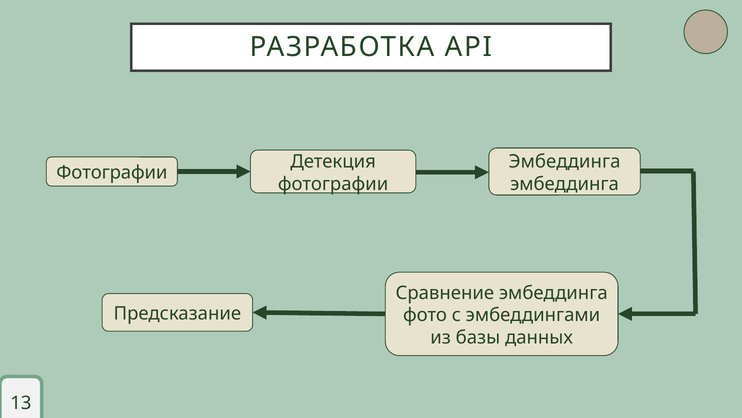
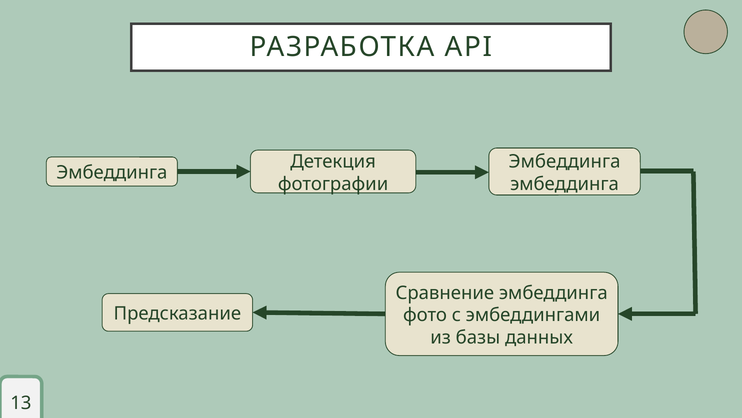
Фотографии: Фотографии -> Эмбеддинга (112, 173)
